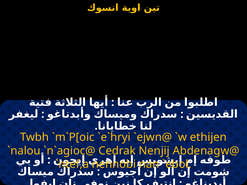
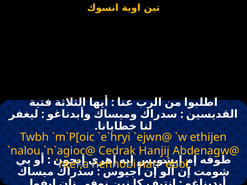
Nenjij: Nenjij -> Hanjij (154, 151)
